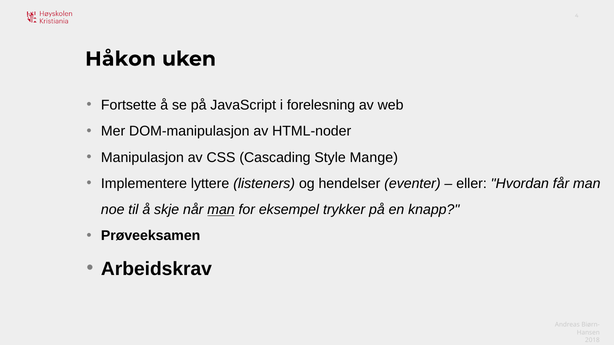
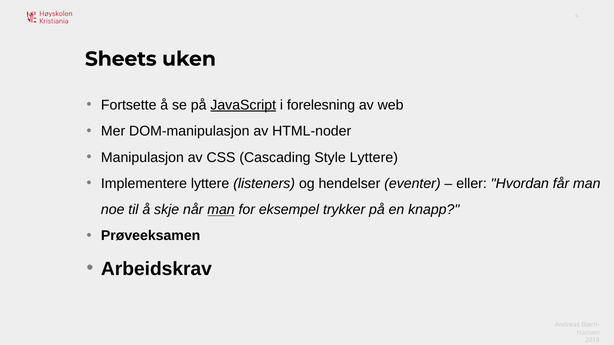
Håkon: Håkon -> Sheets (121, 59)
JavaScript underline: none -> present (243, 105)
Style Mange: Mange -> Lyttere (374, 158)
